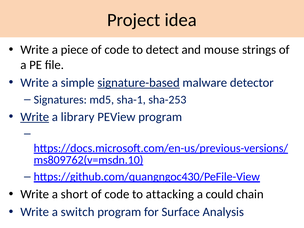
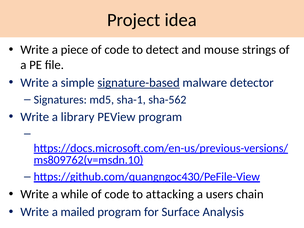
sha-253: sha-253 -> sha-562 (167, 100)
Write underline: present -> none (35, 117)
short: short -> while (74, 194)
could: could -> users (219, 194)
switch: switch -> mailed (78, 212)
